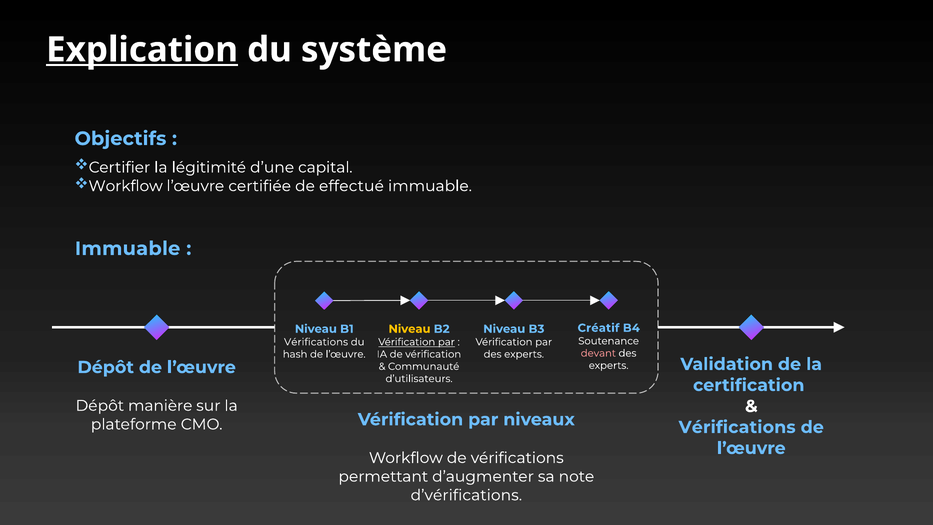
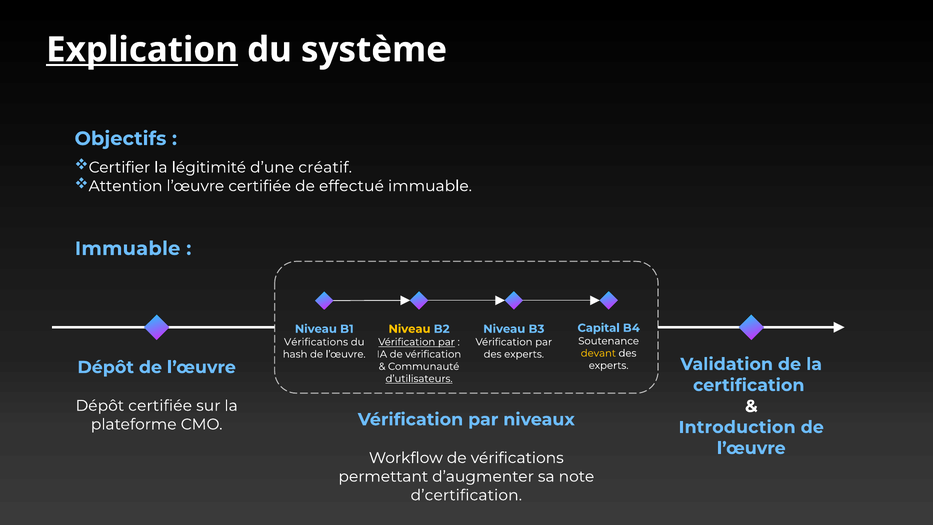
capital: capital -> créatif (325, 167)
Workflow: Workflow -> Attention (126, 186)
Créatif: Créatif -> Capital (599, 328)
devant colour: pink -> yellow (598, 353)
d’utilisateurs underline: none -> present (419, 379)
Dépôt manière: manière -> certifiée (160, 406)
Vérifications: Vérifications -> Introduction (737, 427)
d’vérifications: d’vérifications -> d’certification (466, 495)
